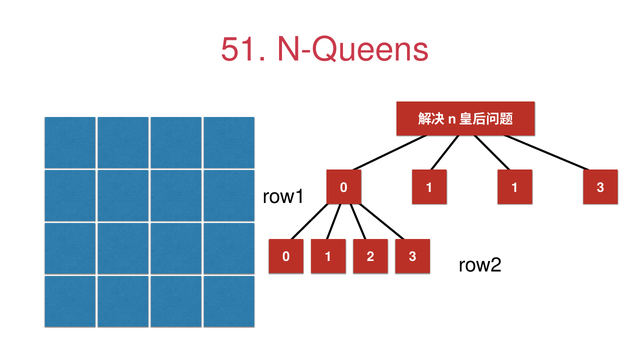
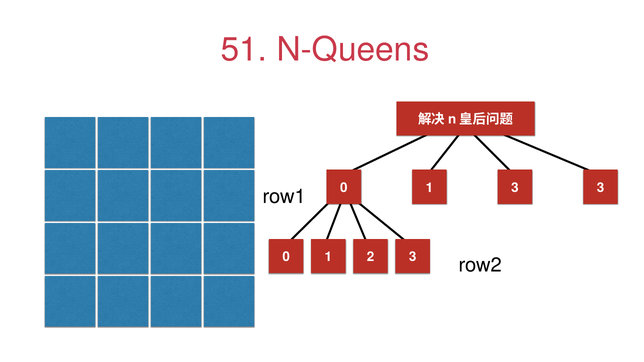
1 1: 1 -> 3 (515, 188)
